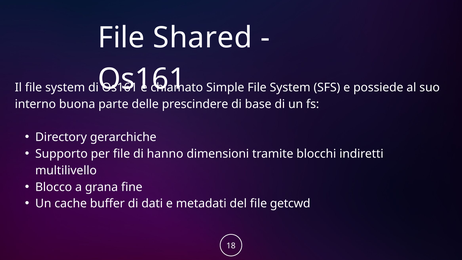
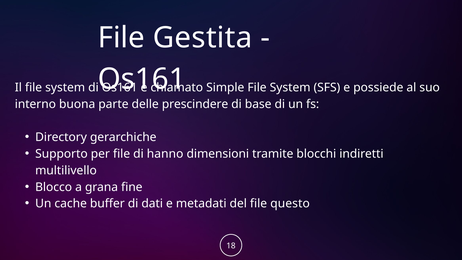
Shared: Shared -> Gestita (203, 38)
getcwd: getcwd -> questo (290, 204)
